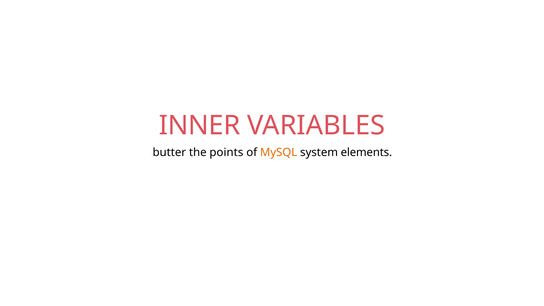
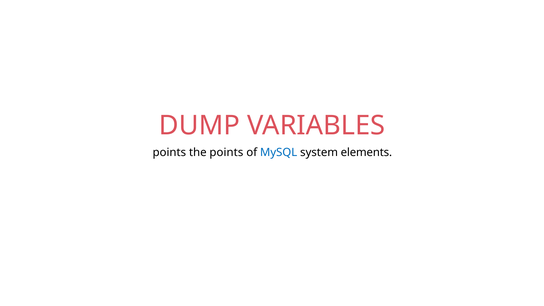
INNER: INNER -> DUMP (199, 126)
butter: butter -> points (169, 152)
MySQL colour: orange -> blue (279, 152)
